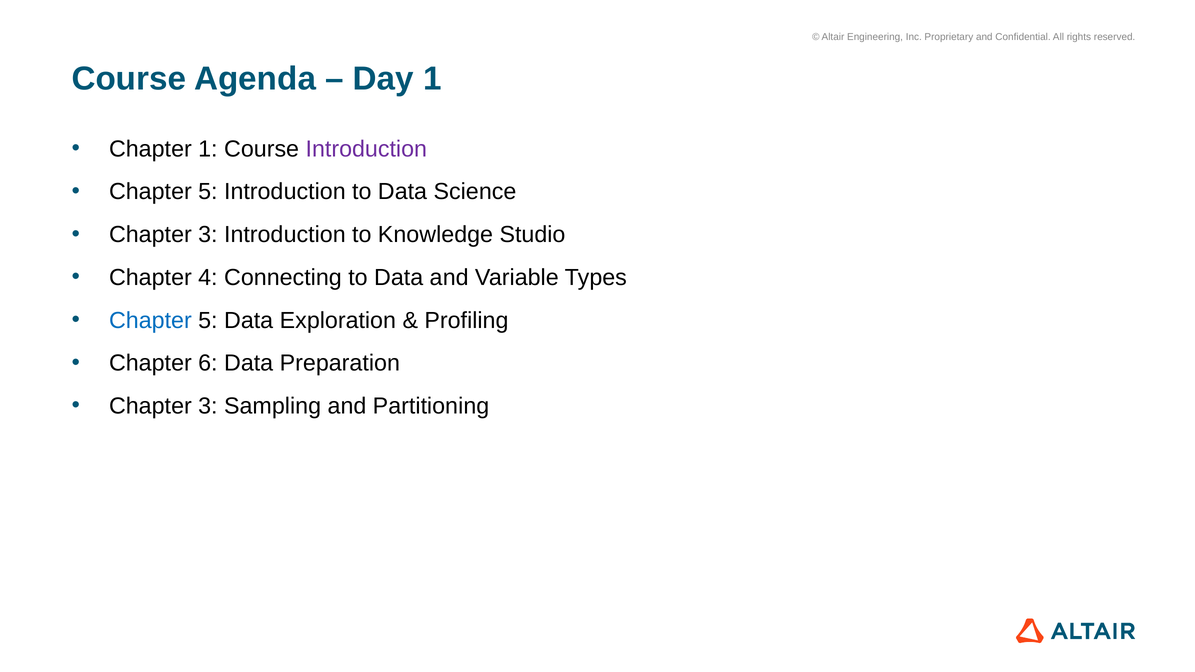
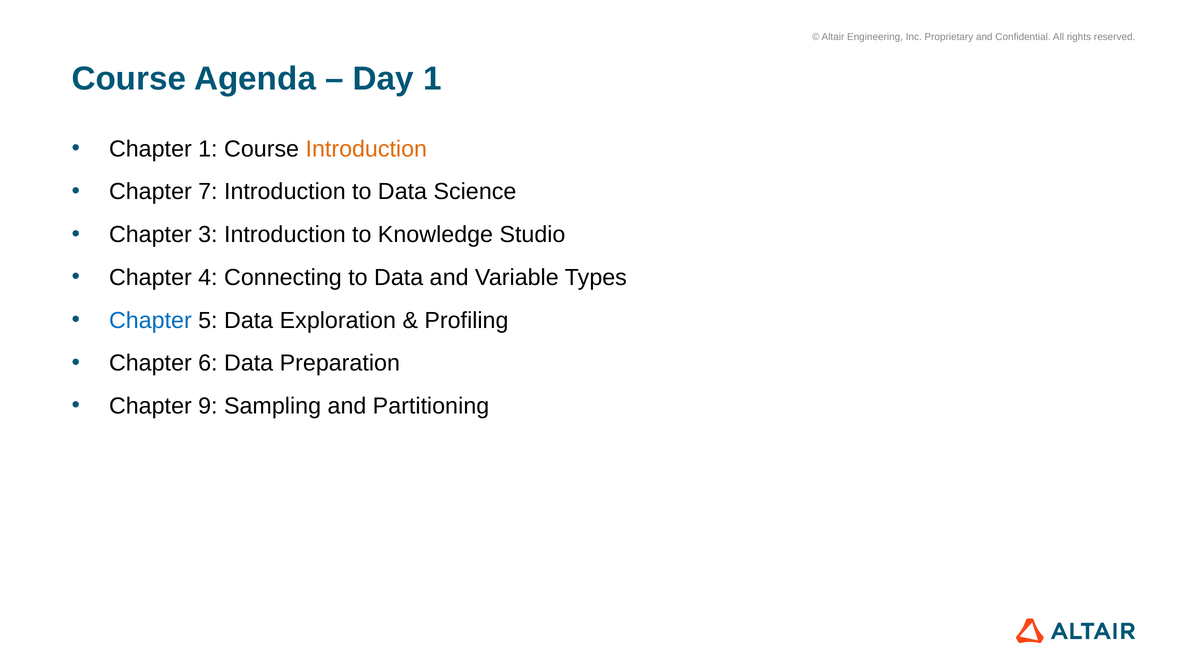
Introduction colour: purple -> orange (366, 149)
5: 5 -> 7 (208, 192)
3: 3 -> 9 (208, 406)
